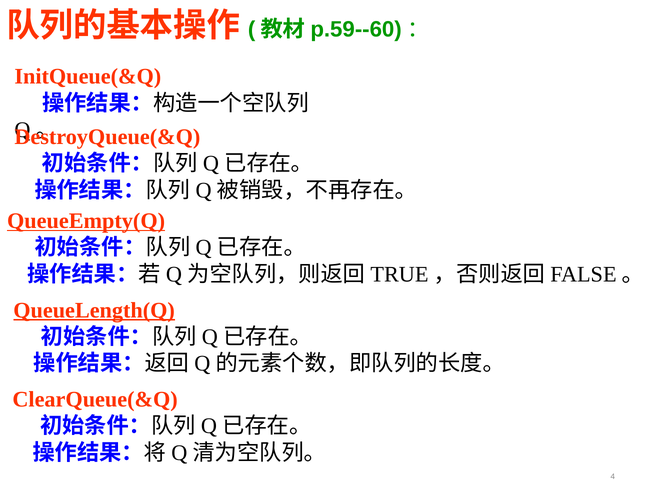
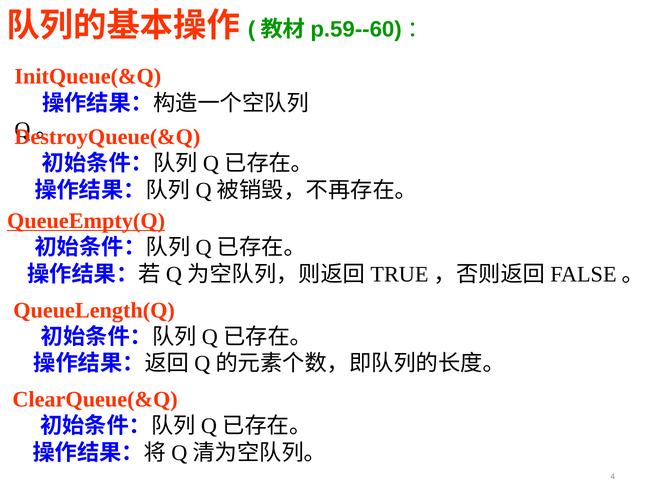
QueueLength(Q underline: present -> none (94, 310)
